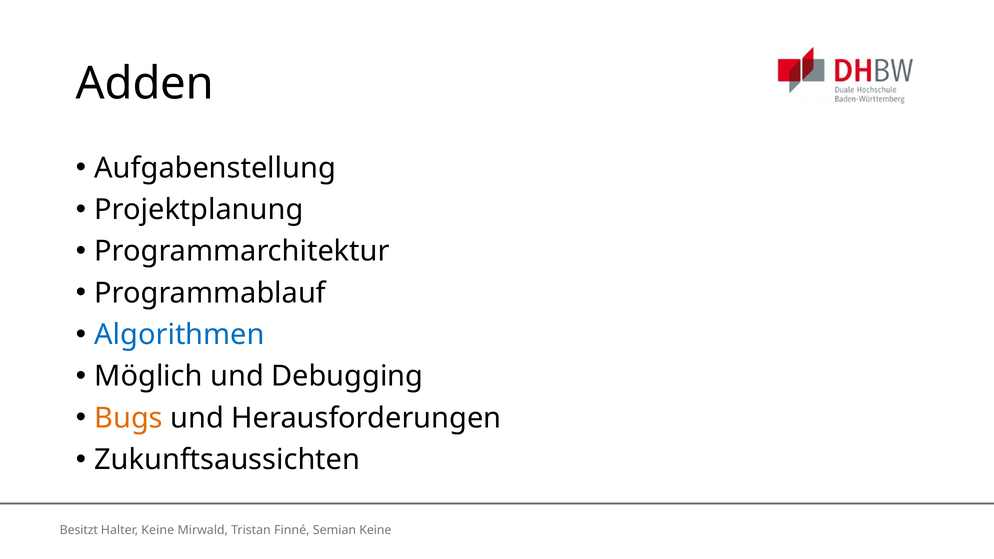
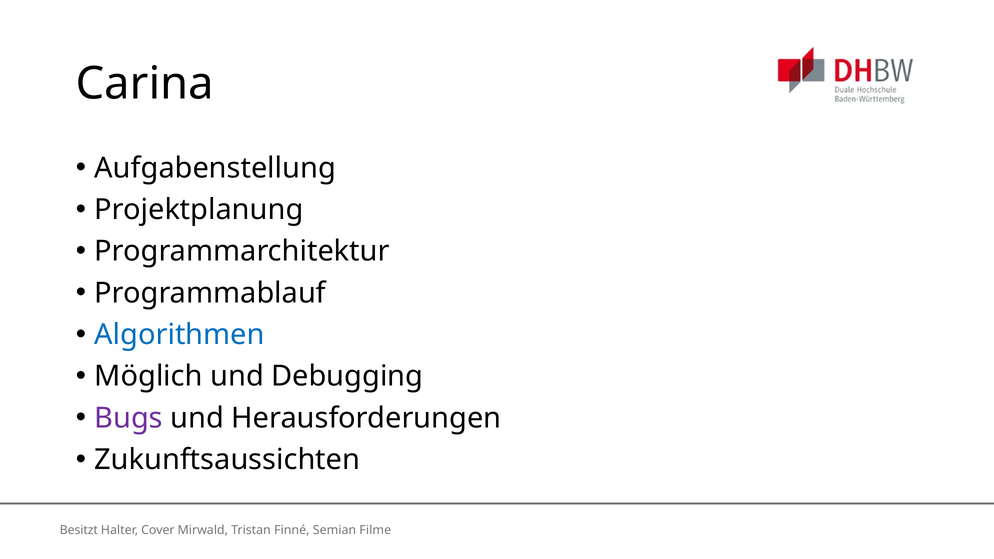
Adden: Adden -> Carina (145, 83)
Bugs colour: orange -> purple (129, 418)
Halter Keine: Keine -> Cover (158, 530)
Semian Keine: Keine -> Filme (375, 530)
